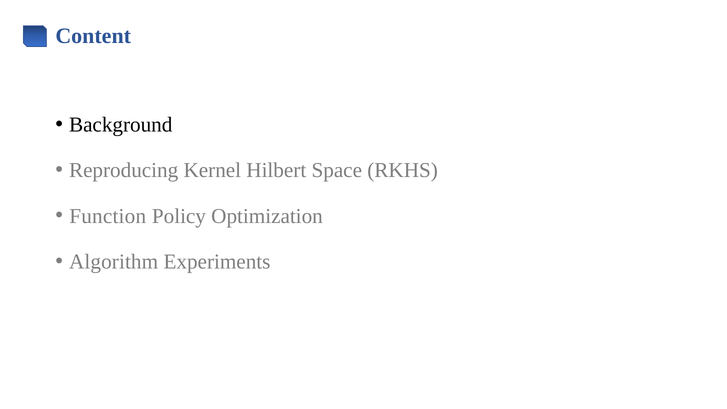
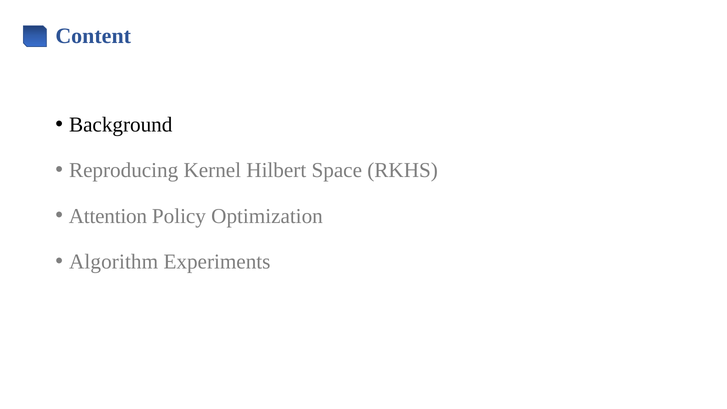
Function: Function -> Attention (108, 216)
